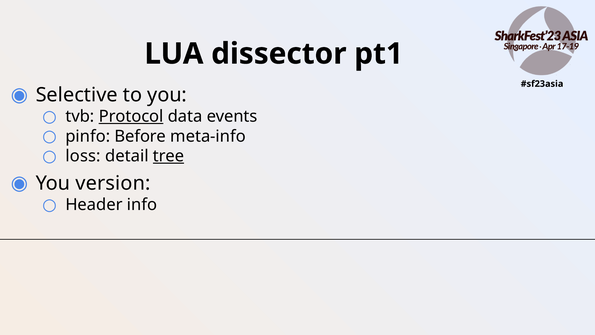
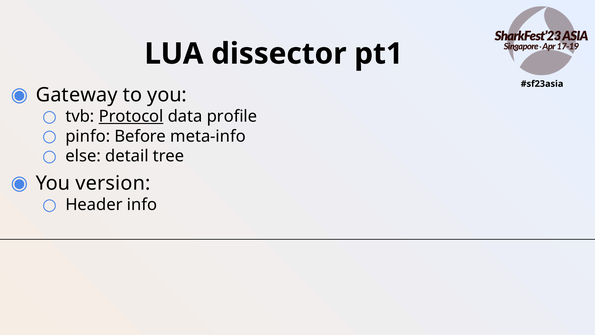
Selective: Selective -> Gateway (77, 95)
events: events -> profile (232, 116)
loss: loss -> else (83, 156)
tree underline: present -> none (169, 156)
